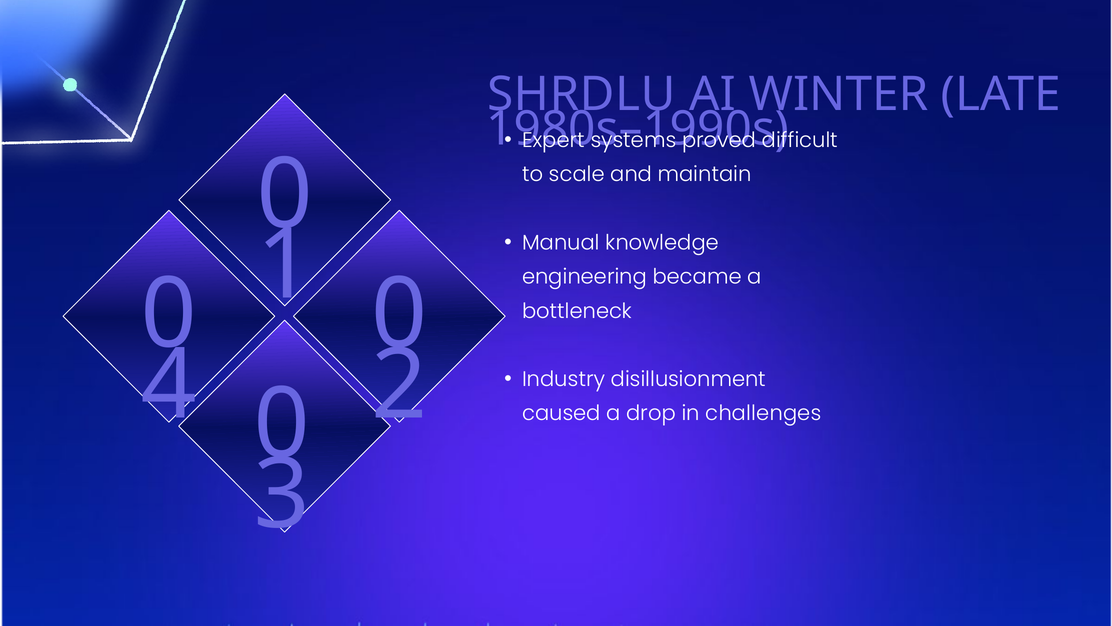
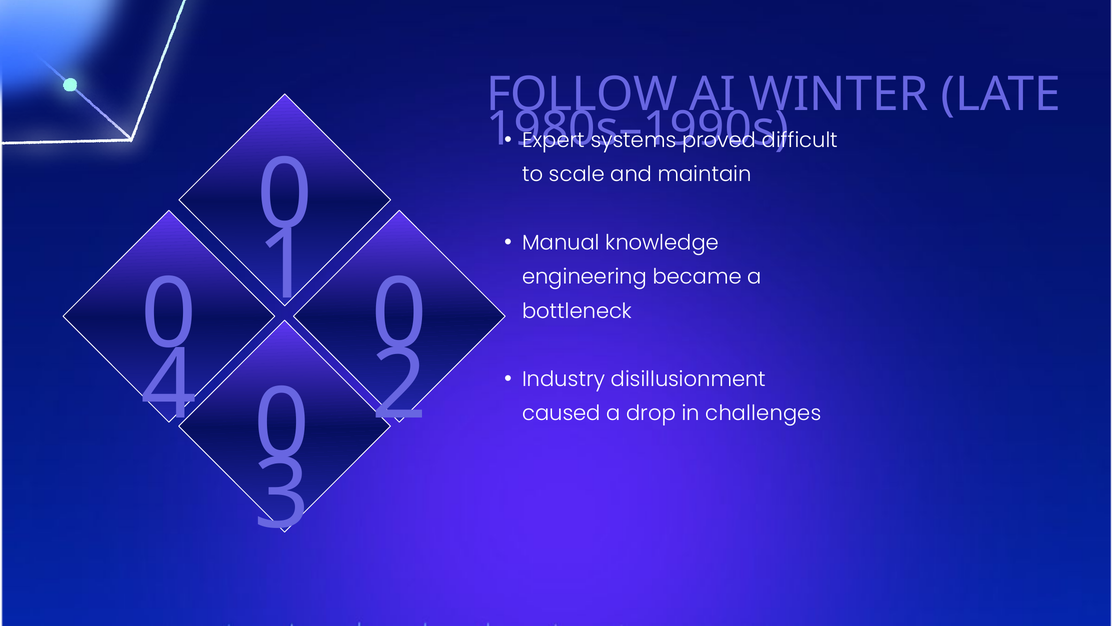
SHRDLU: SHRDLU -> FOLLOW (582, 94)
